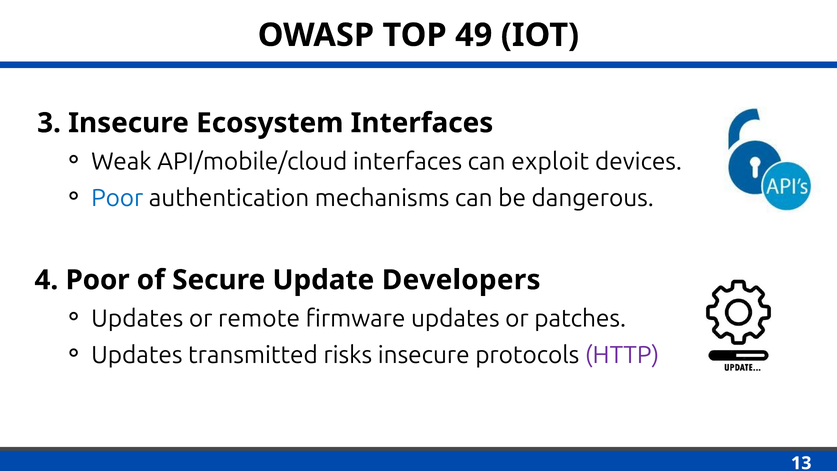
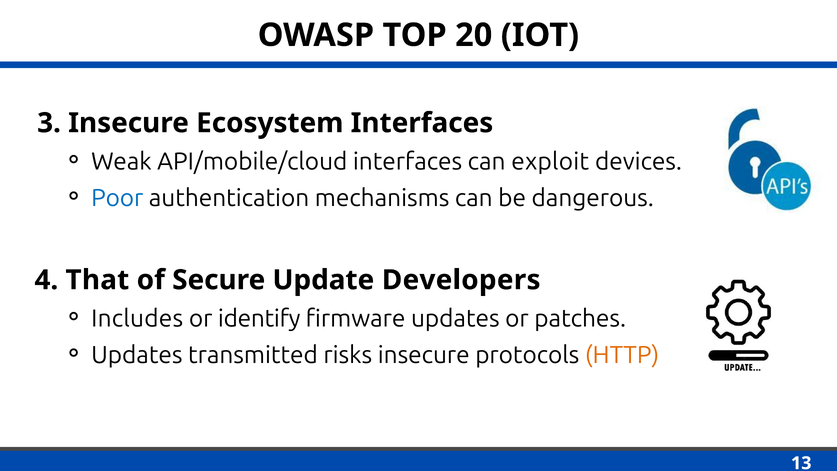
49: 49 -> 20 (474, 35)
4 Poor: Poor -> That (97, 280)
Updates: Updates -> Includes (137, 318)
remote: remote -> identify (259, 318)
HTTP colour: purple -> orange (622, 355)
